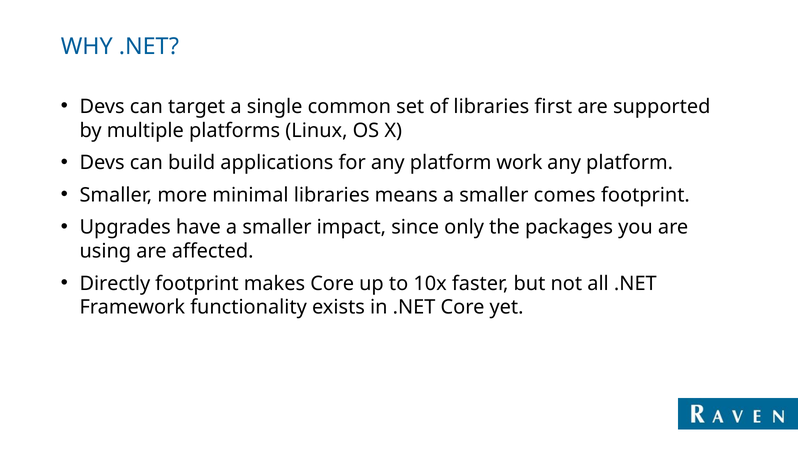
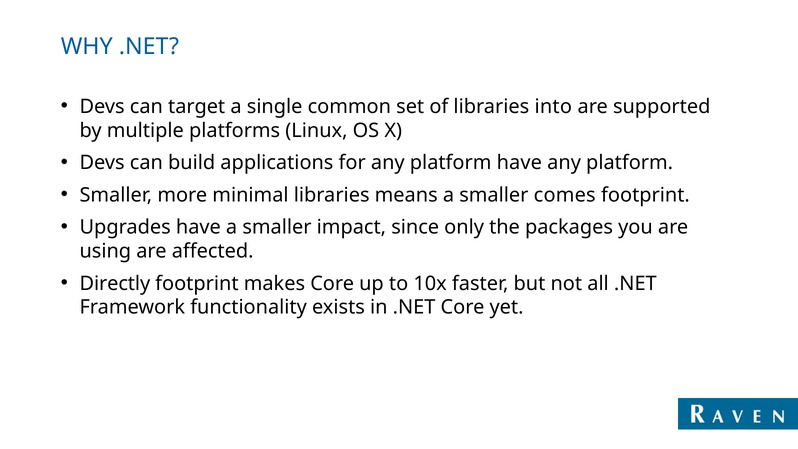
first: first -> into (553, 106)
platform work: work -> have (519, 163)
